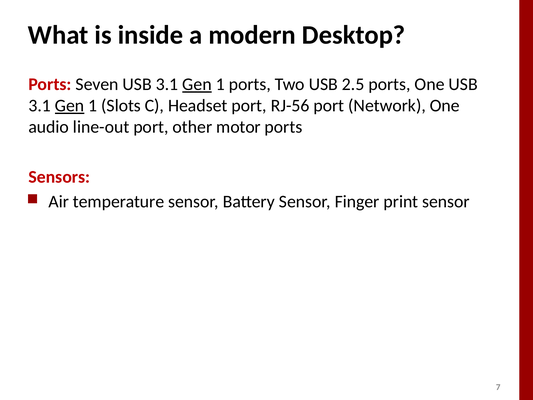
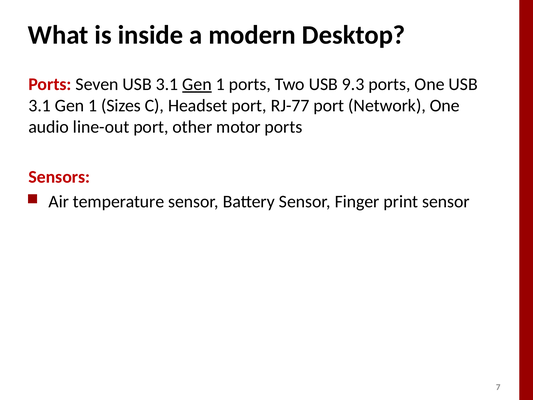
2.5: 2.5 -> 9.3 (353, 84)
Gen underline: present -> none (70, 106)
Slots: Slots -> Sizes (121, 106)
RJ-56: RJ-56 -> RJ-77 (290, 106)
